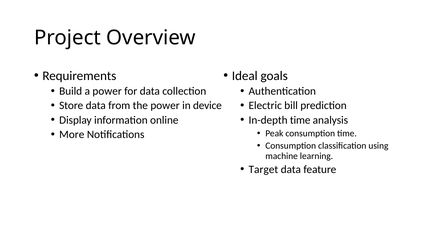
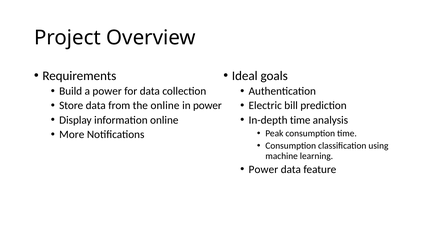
the power: power -> online (165, 105)
in device: device -> power (207, 105)
Target: Target -> Power (263, 169)
